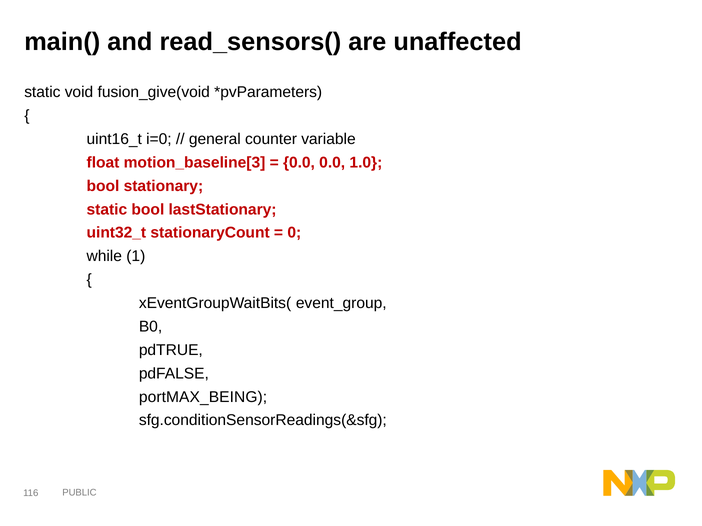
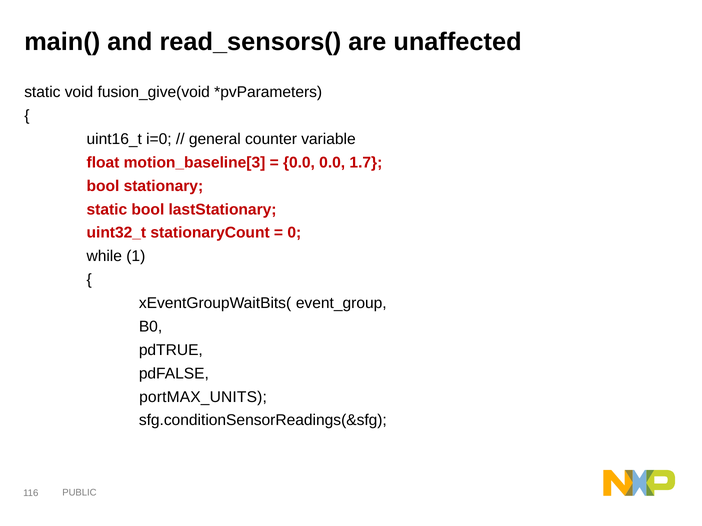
1.0: 1.0 -> 1.7 (366, 163)
portMAX_BEING: portMAX_BEING -> portMAX_UNITS (203, 397)
